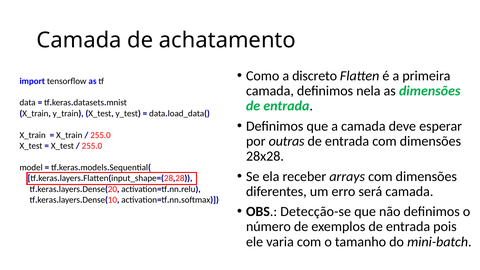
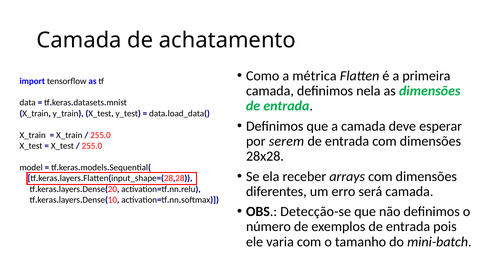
discreto: discreto -> métrica (314, 76)
outras: outras -> serem (286, 141)
